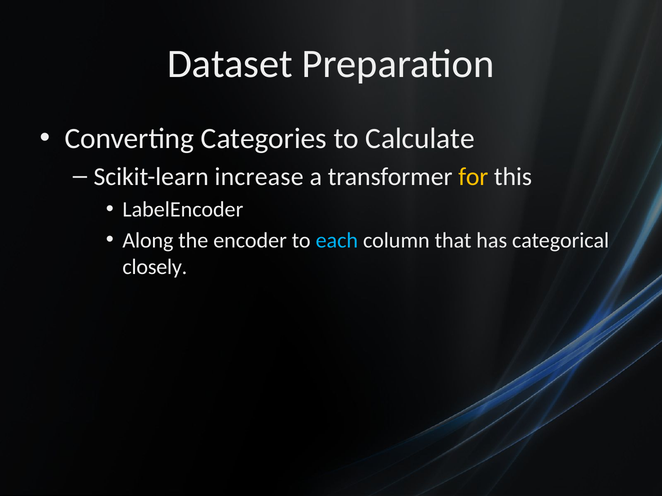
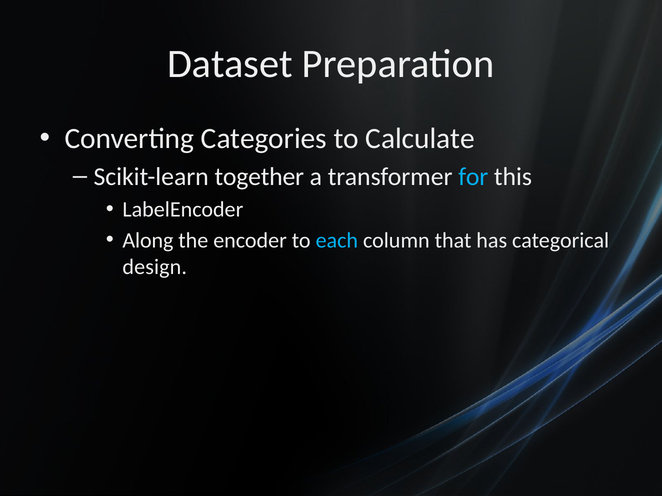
increase: increase -> together (259, 177)
for colour: yellow -> light blue (473, 177)
closely: closely -> design (155, 267)
